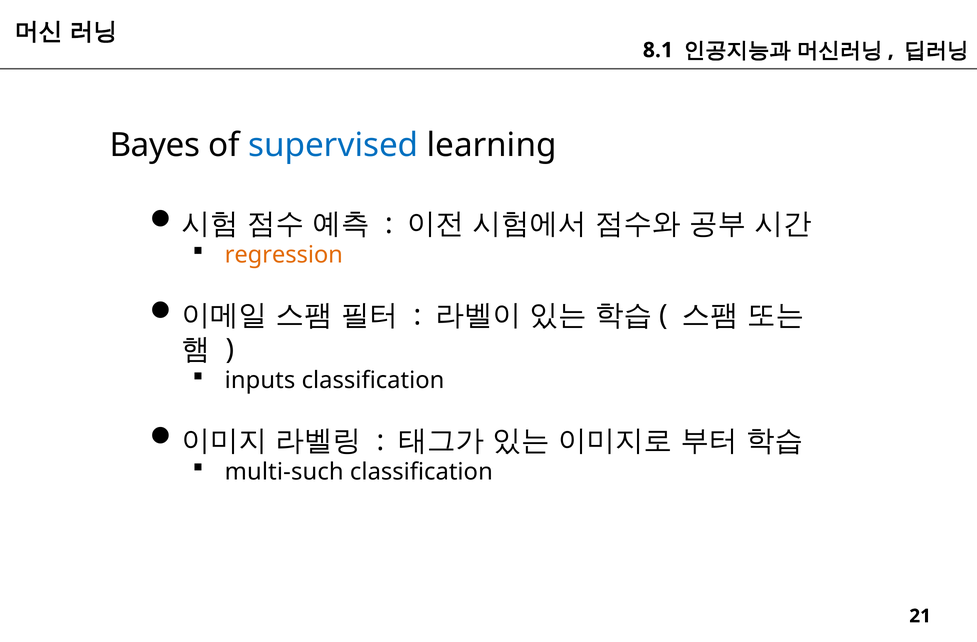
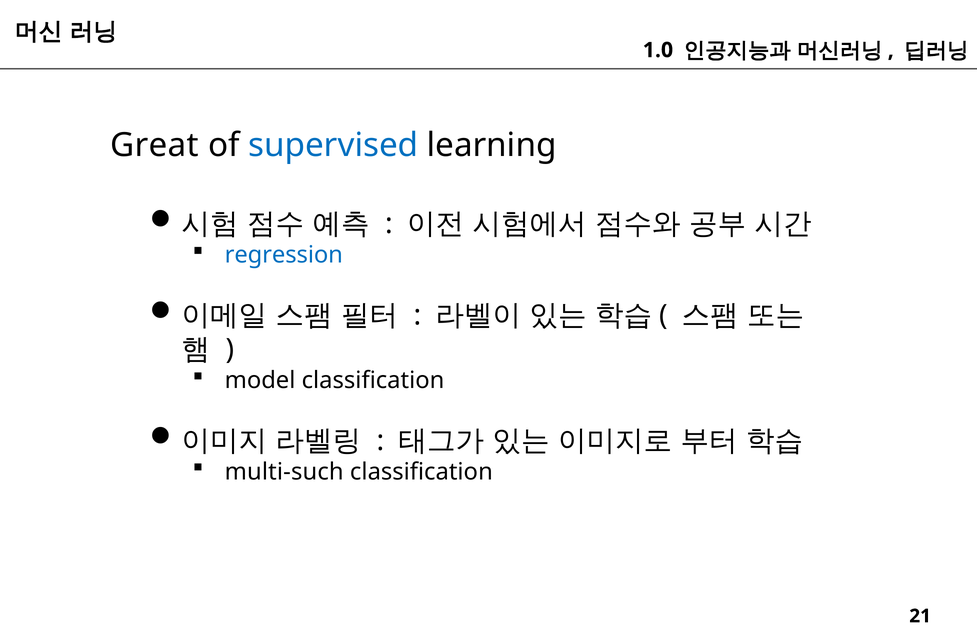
8.1: 8.1 -> 1.0 (658, 50)
Bayes: Bayes -> Great (155, 145)
regression colour: orange -> blue (284, 255)
inputs: inputs -> model (260, 380)
